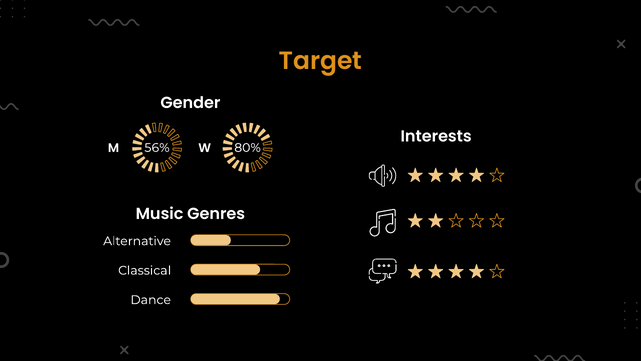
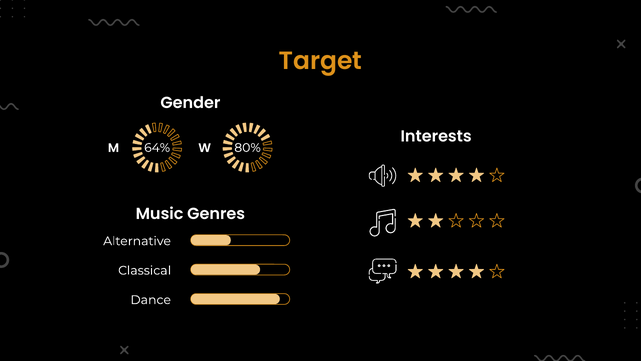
56%: 56% -> 64% (157, 148)
